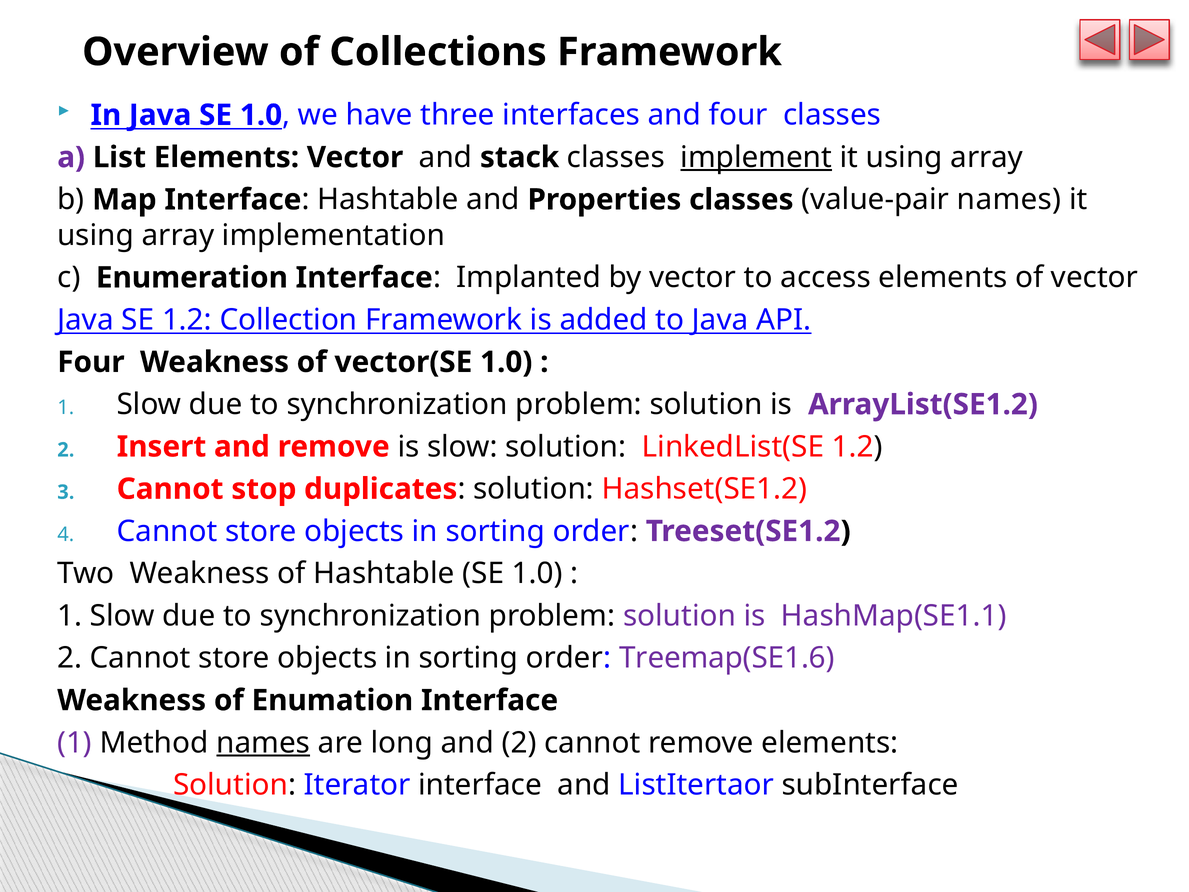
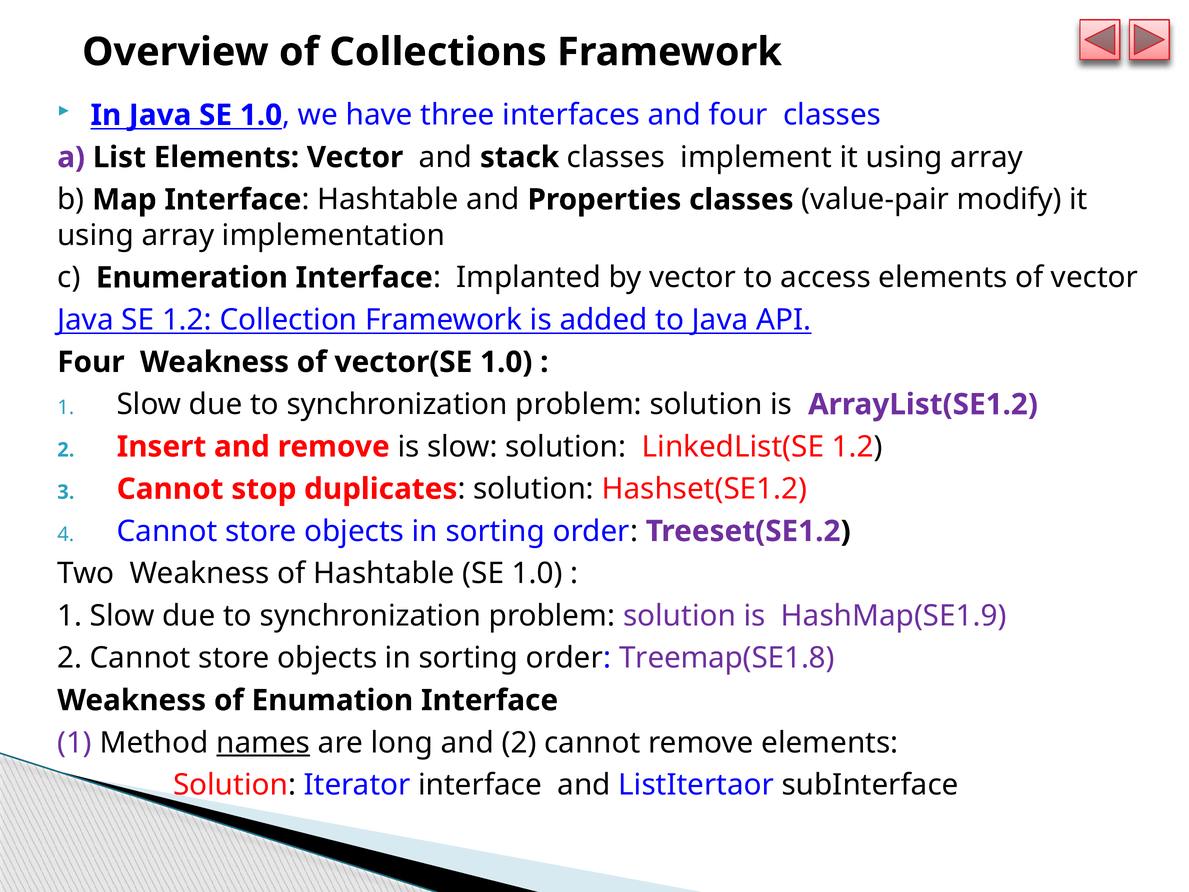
implement underline: present -> none (756, 157)
value-pair names: names -> modify (1009, 200)
HashMap(SE1.1: HashMap(SE1.1 -> HashMap(SE1.9 (894, 616)
Treemap(SE1.6: Treemap(SE1.6 -> Treemap(SE1.8 (727, 658)
